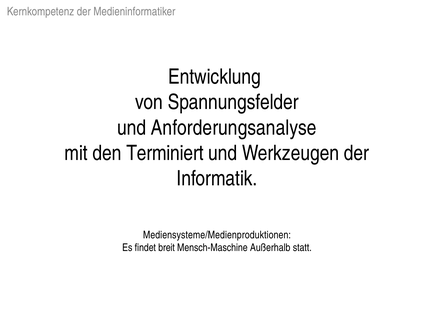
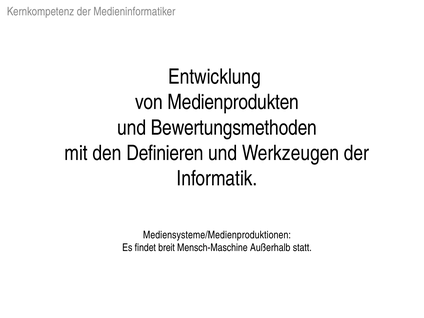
Spannungsfelder: Spannungsfelder -> Medienprodukten (233, 102)
Anforderungsanalyse: Anforderungsanalyse -> Bewertungsmethoden (234, 128)
Terminiert: Terminiert -> Definieren (165, 153)
